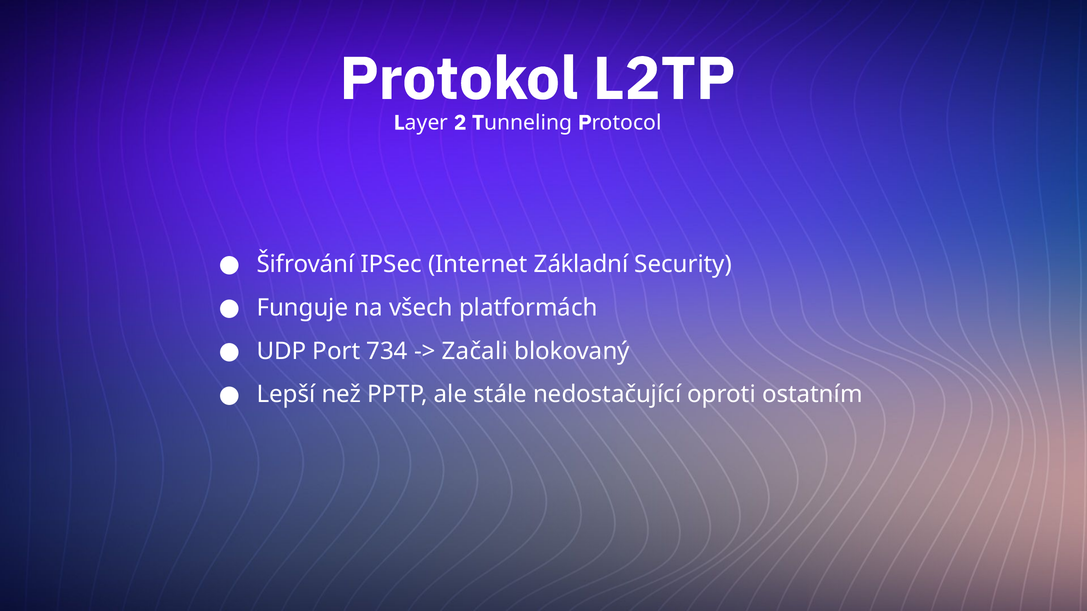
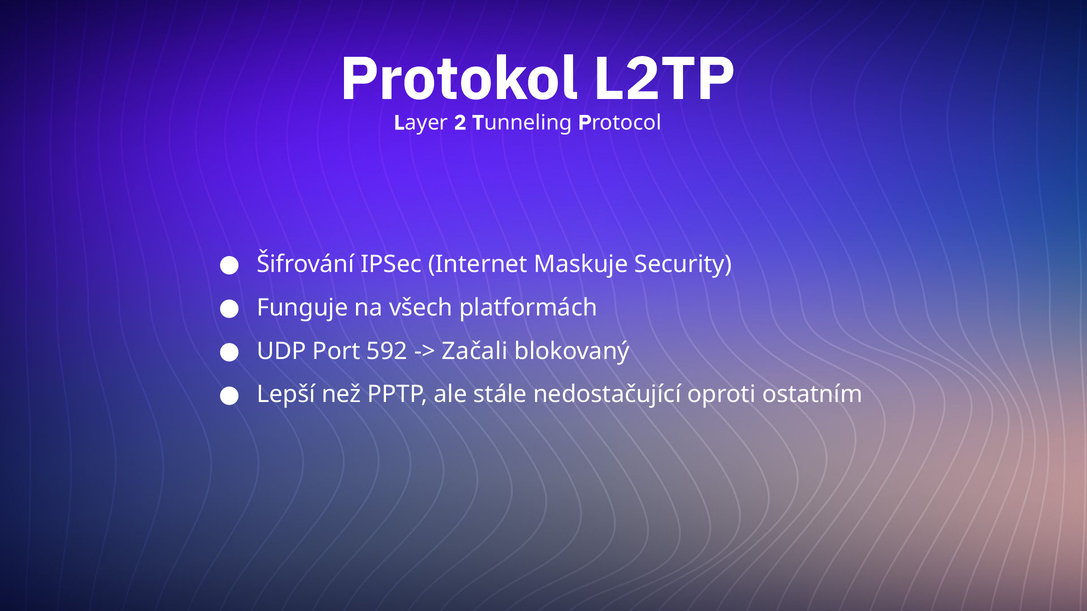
Základní: Základní -> Maskuje (581, 265)
734: 734 -> 592 (387, 351)
